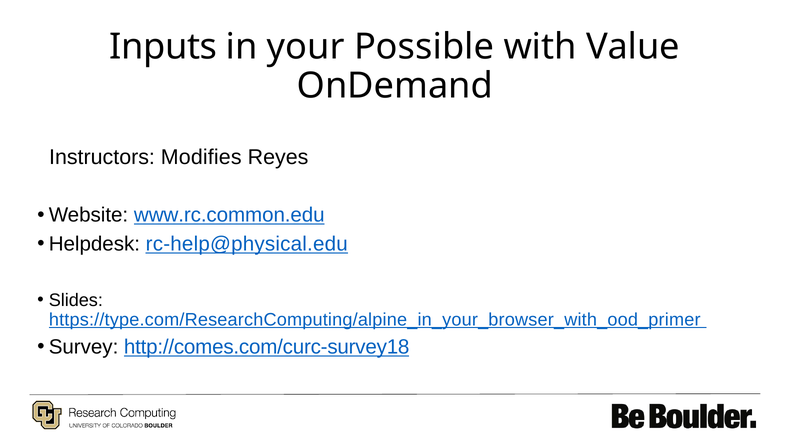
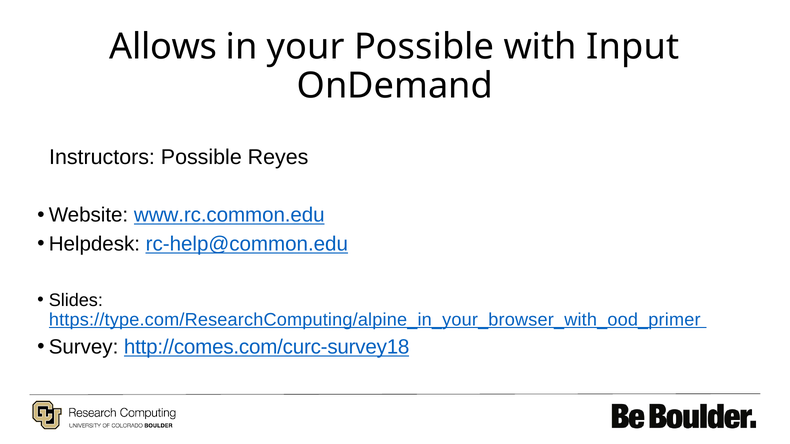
Inputs: Inputs -> Allows (163, 47)
Value: Value -> Input (633, 47)
Instructors Modifies: Modifies -> Possible (201, 157)
rc-help@physical.edu: rc-help@physical.edu -> rc-help@common.edu (247, 244)
